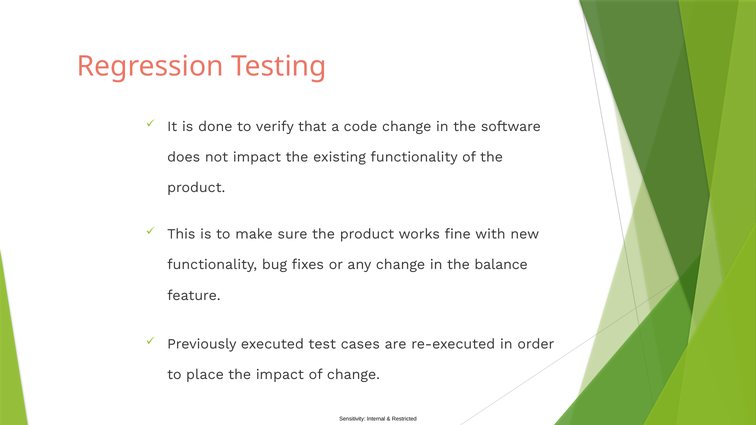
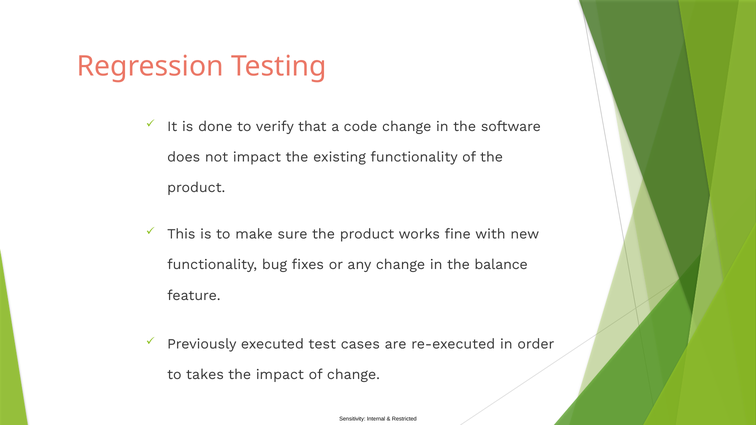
place: place -> takes (205, 375)
